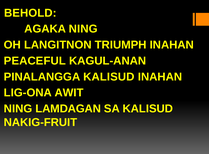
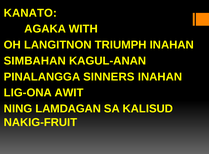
BEHOLD: BEHOLD -> KANATO (30, 13)
AGAKA NING: NING -> WITH (83, 29)
PEACEFUL: PEACEFUL -> SIMBAHAN (35, 61)
PINALANGGA KALISUD: KALISUD -> SINNERS (109, 77)
